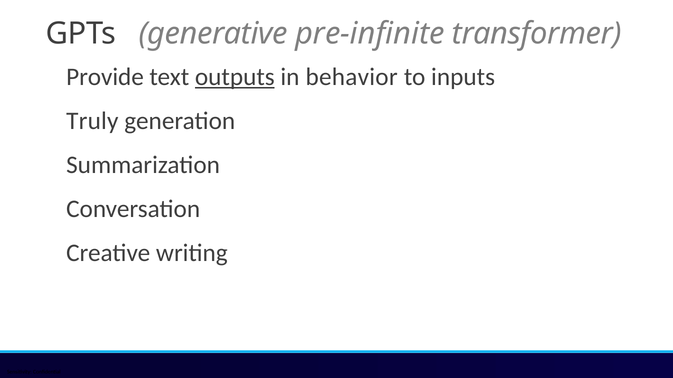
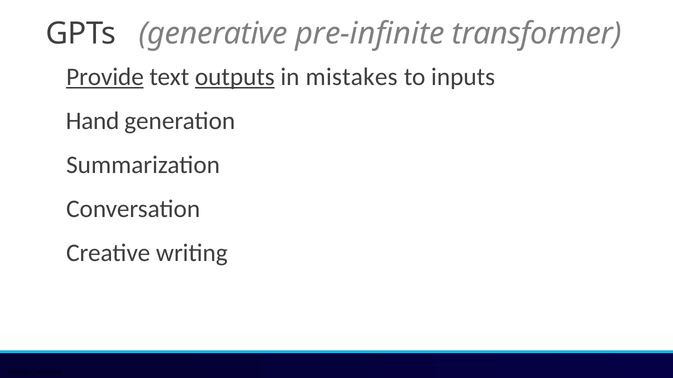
Provide underline: none -> present (105, 77)
behavior: behavior -> mistakes (352, 77)
Truly: Truly -> Hand (93, 121)
